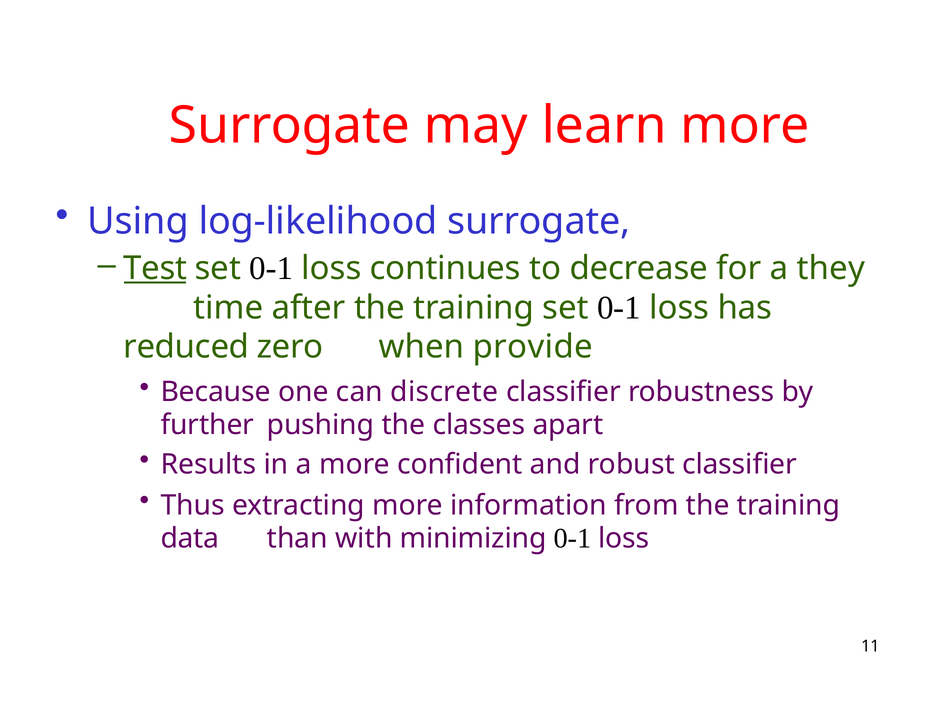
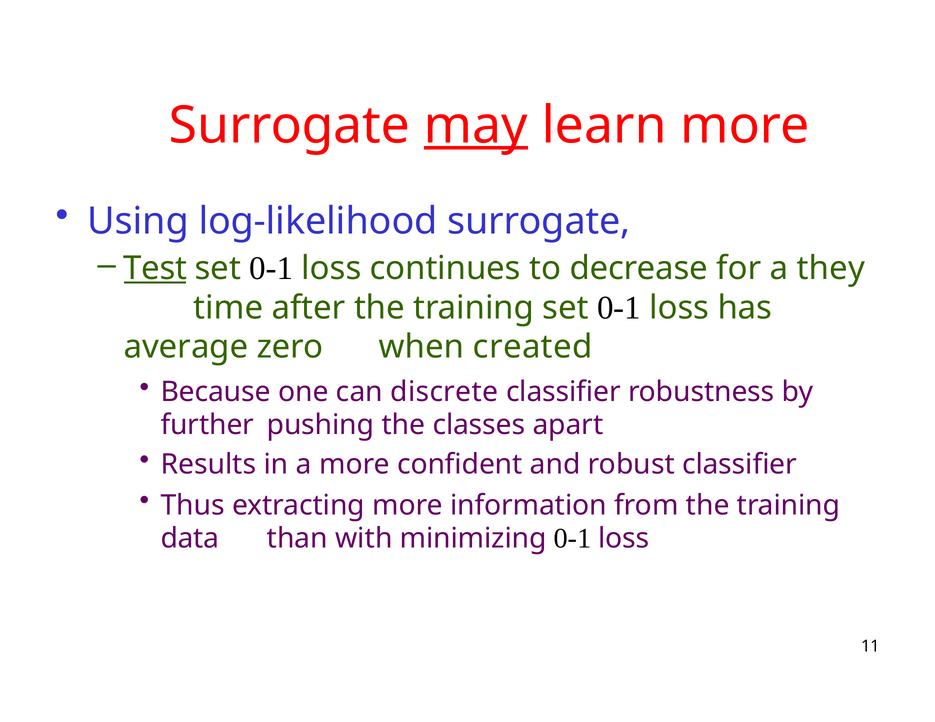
may underline: none -> present (476, 125)
reduced: reduced -> average (186, 347)
provide: provide -> created (533, 347)
